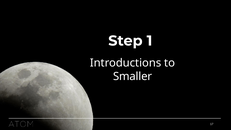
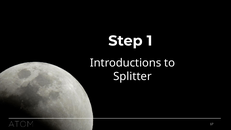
Smaller: Smaller -> Splitter (132, 76)
